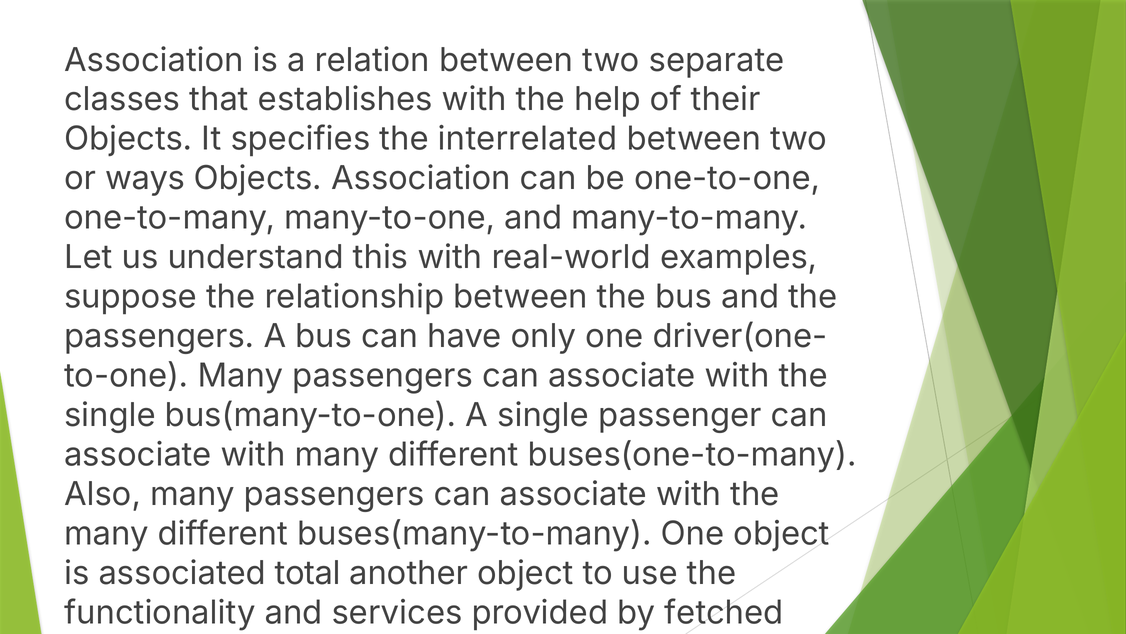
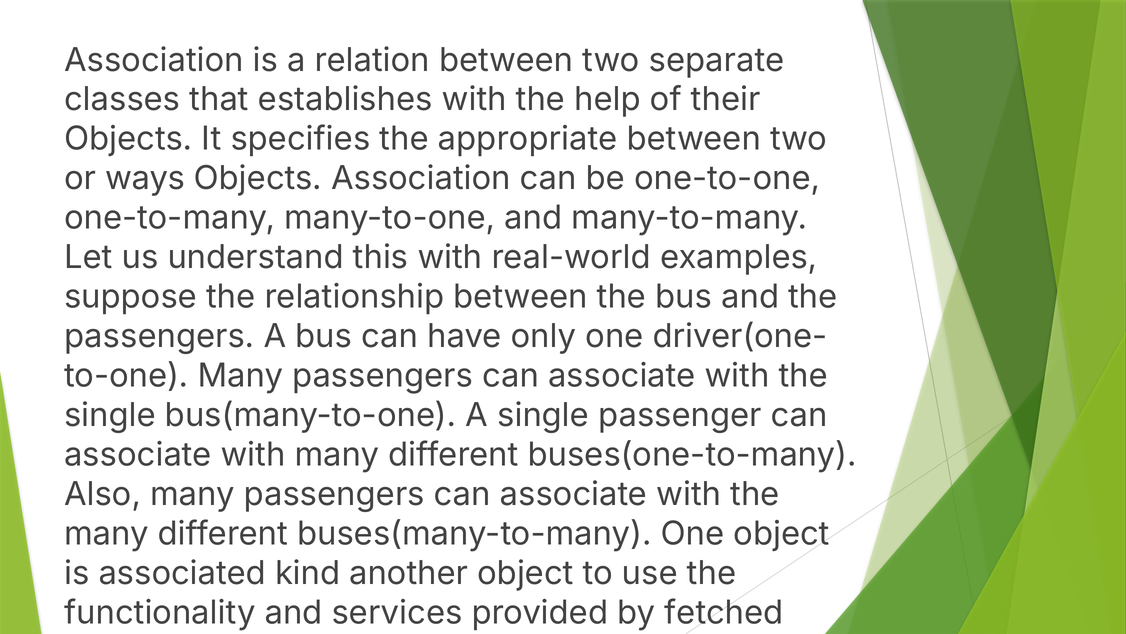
interrelated: interrelated -> appropriate (528, 139)
total: total -> kind (308, 573)
